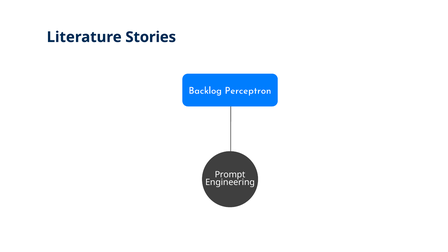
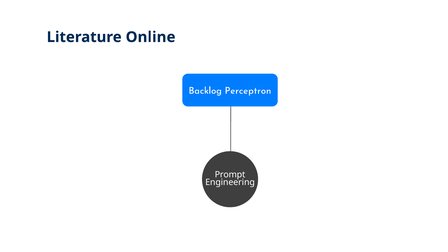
Stories: Stories -> Online (151, 37)
